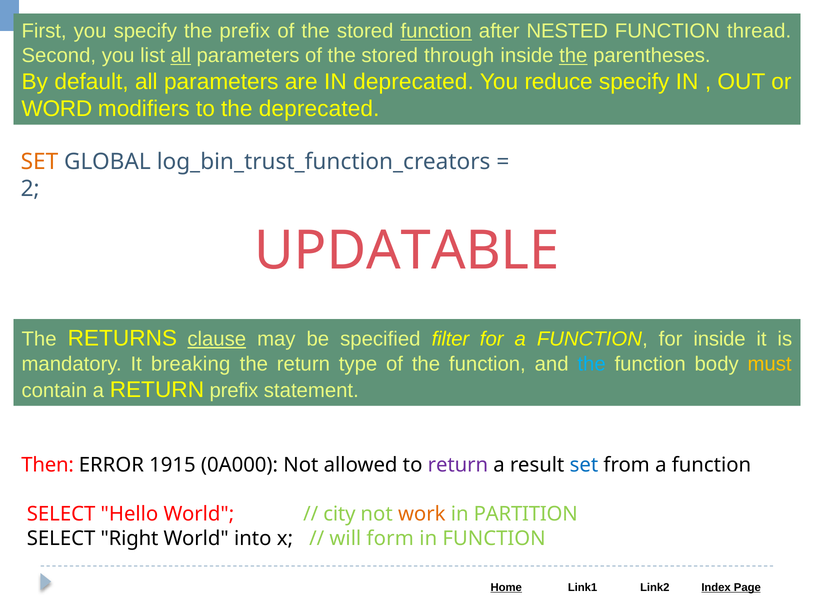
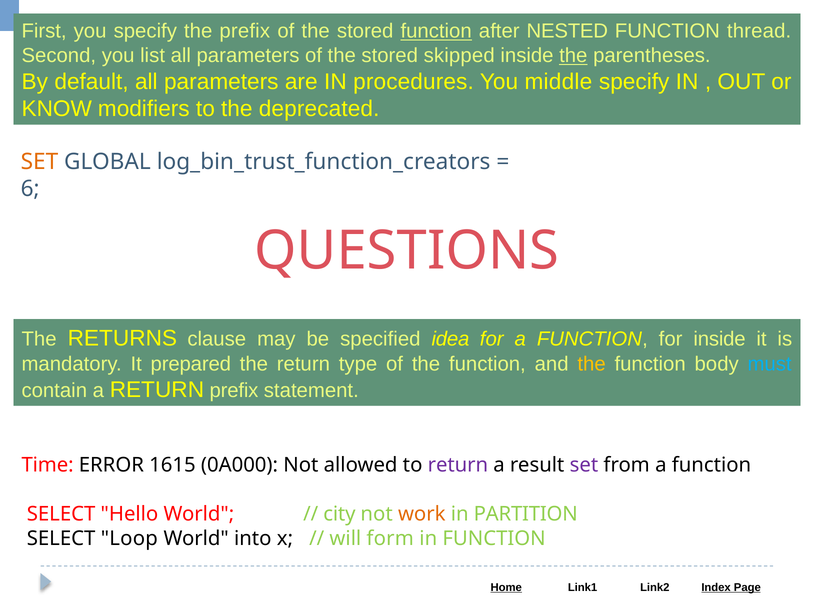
all underline: present -> none (181, 56)
through: through -> skipped (459, 56)
IN deprecated: deprecated -> procedures (414, 82)
reduce: reduce -> middle (558, 82)
WORD: WORD -> KNOW (57, 109)
2: 2 -> 6 (30, 189)
UPDATABLE: UPDATABLE -> QUESTIONS (407, 251)
clause underline: present -> none (217, 339)
filter: filter -> idea (450, 339)
breaking: breaking -> prepared (191, 364)
the colour: light blue -> yellow (592, 364)
must colour: yellow -> light blue (770, 364)
Then: Then -> Time (48, 465)
1915: 1915 -> 1615 (172, 465)
set colour: blue -> purple (584, 465)
Right: Right -> Loop (129, 538)
